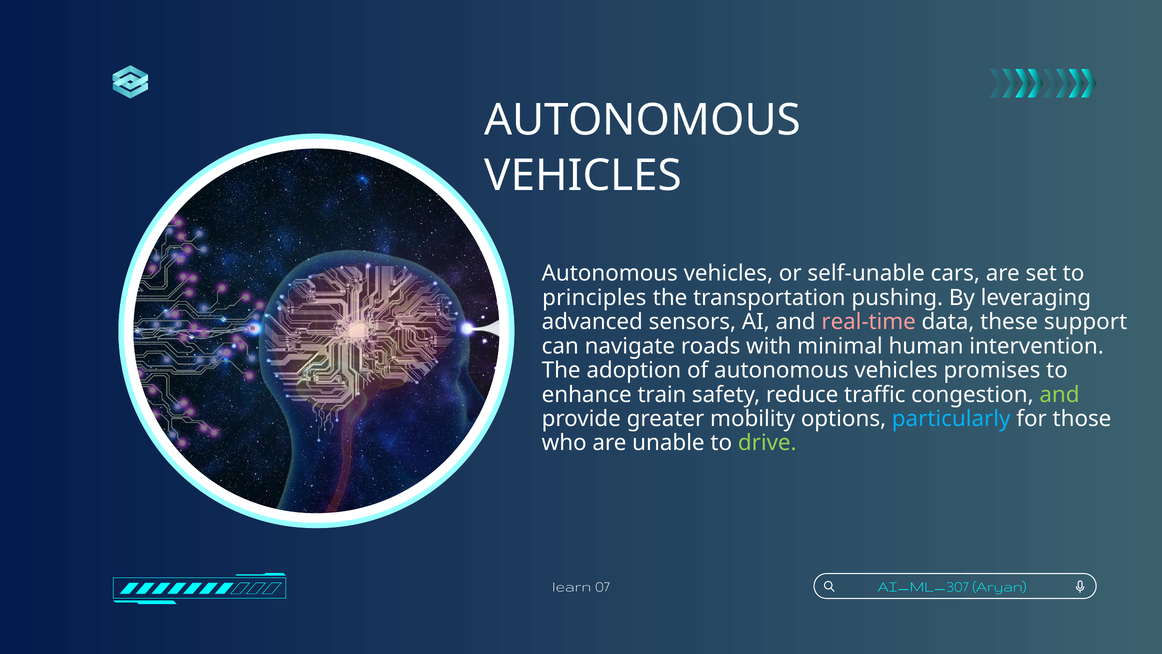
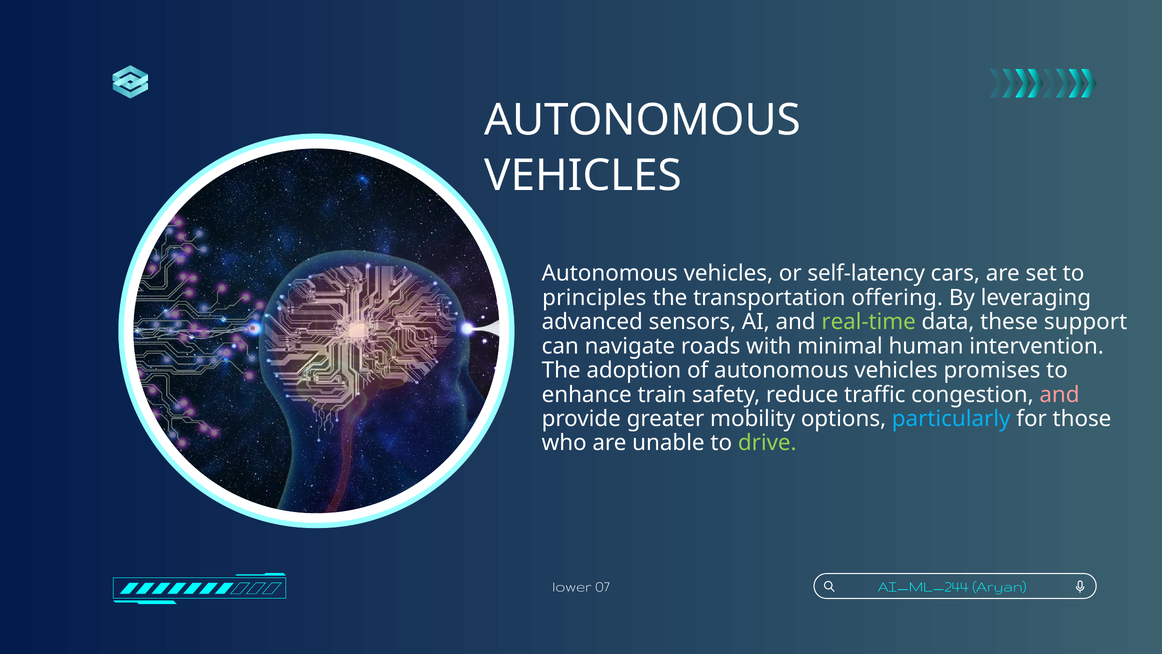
self-unable: self-unable -> self-latency (866, 273)
pushing: pushing -> offering (897, 298)
real-time colour: pink -> light green (869, 322)
and colour: light green -> pink (1060, 394)
learn: learn -> lower (572, 586)
AI_ML_307: AI_ML_307 -> AI_ML_244 (923, 586)
